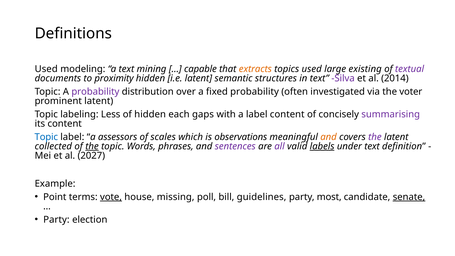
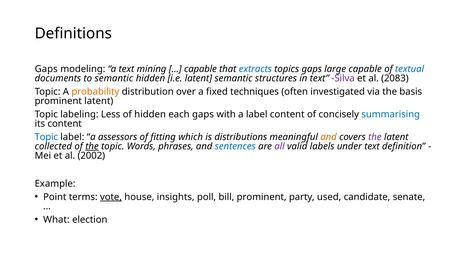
Used: Used -> Gaps (46, 69)
extracts colour: orange -> blue (255, 69)
topics used: used -> gaps (312, 69)
large existing: existing -> capable (365, 69)
textual colour: purple -> blue (410, 69)
to proximity: proximity -> semantic (114, 78)
2014: 2014 -> 2083 (395, 78)
probability colour: purple -> orange (95, 92)
fixed probability: probability -> techniques (255, 92)
voter: voter -> basis (411, 92)
summarising colour: purple -> blue (391, 114)
scales: scales -> fitting (163, 137)
observations: observations -> distributions (241, 137)
sentences colour: purple -> blue (235, 146)
labels underline: present -> none (322, 146)
2027: 2027 -> 2002 (91, 156)
missing: missing -> insights (176, 197)
bill guidelines: guidelines -> prominent (262, 197)
most: most -> used (329, 197)
senate underline: present -> none (409, 197)
Party: Party -> What (56, 220)
